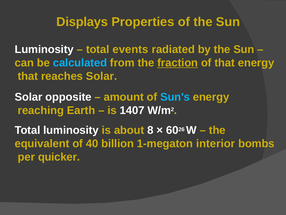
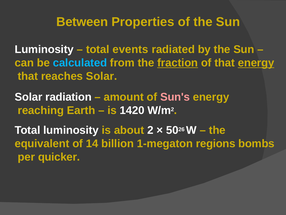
Displays: Displays -> Between (82, 22)
energy underline: none -> present (256, 63)
opposite: opposite -> radiation (68, 97)
Sun's colour: light blue -> pink (175, 97)
1407: 1407 -> 1420 (132, 110)
about 8: 8 -> 2 (150, 130)
60: 60 -> 50 (172, 130)
40: 40 -> 14 (92, 143)
interior: interior -> regions (216, 143)
